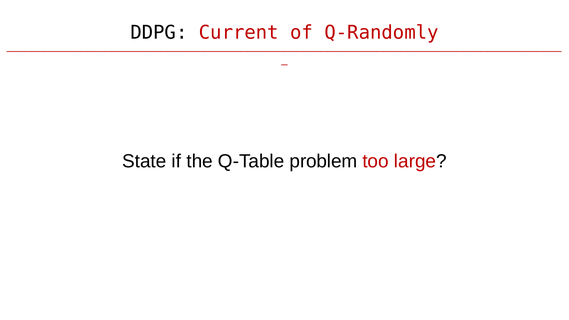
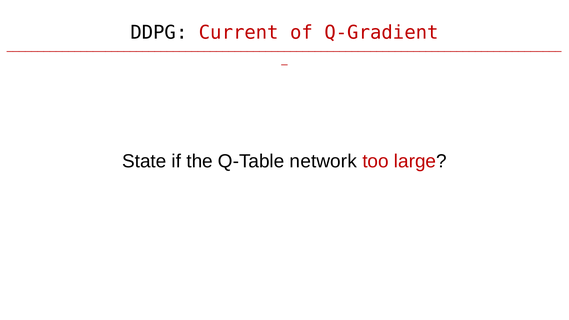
Q-Randomly: Q-Randomly -> Q-Gradient (382, 32)
problem: problem -> network (323, 161)
